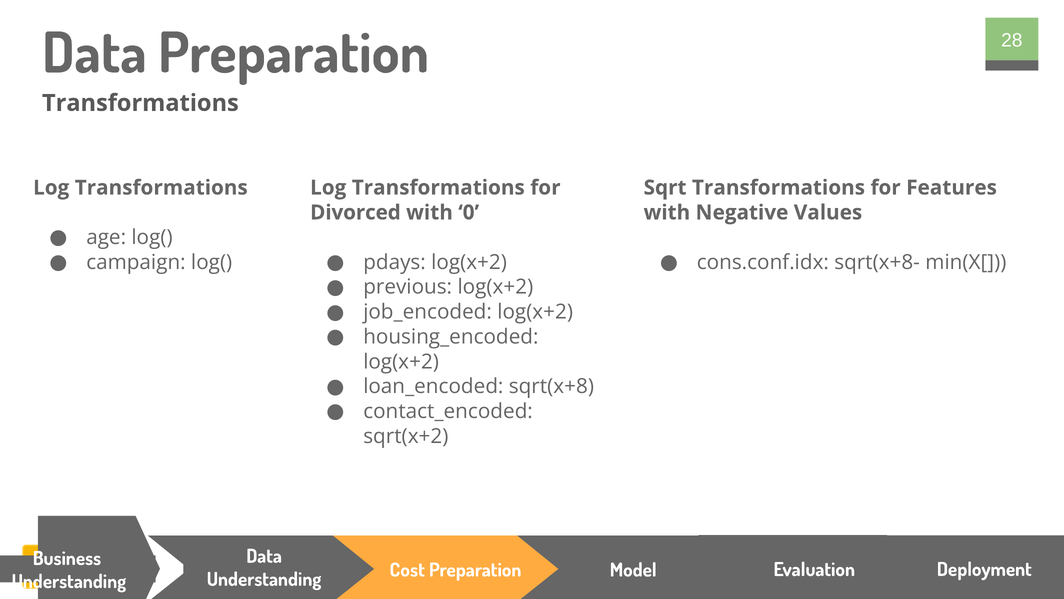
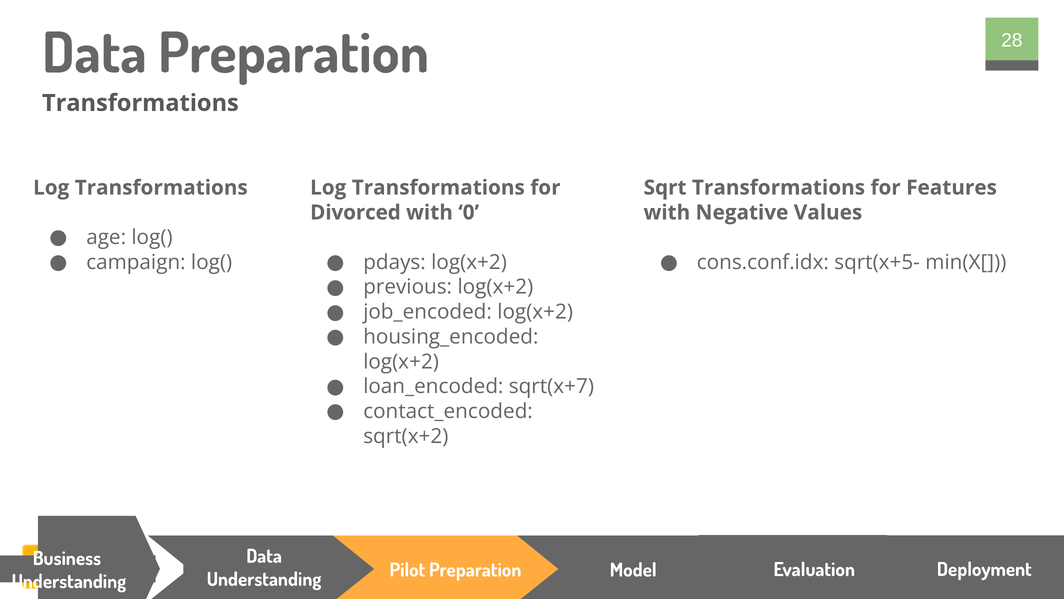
sqrt(x+8-: sqrt(x+8- -> sqrt(x+5- (877, 262)
sqrt(x+8: sqrt(x+8 -> sqrt(x+7 (551, 386)
Cost: Cost -> Pilot (407, 570)
